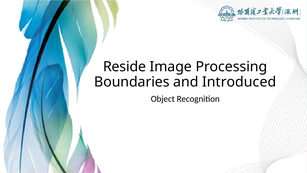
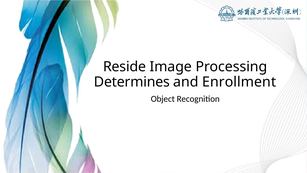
Boundaries: Boundaries -> Determines (132, 82)
Introduced: Introduced -> Enrollment (239, 82)
